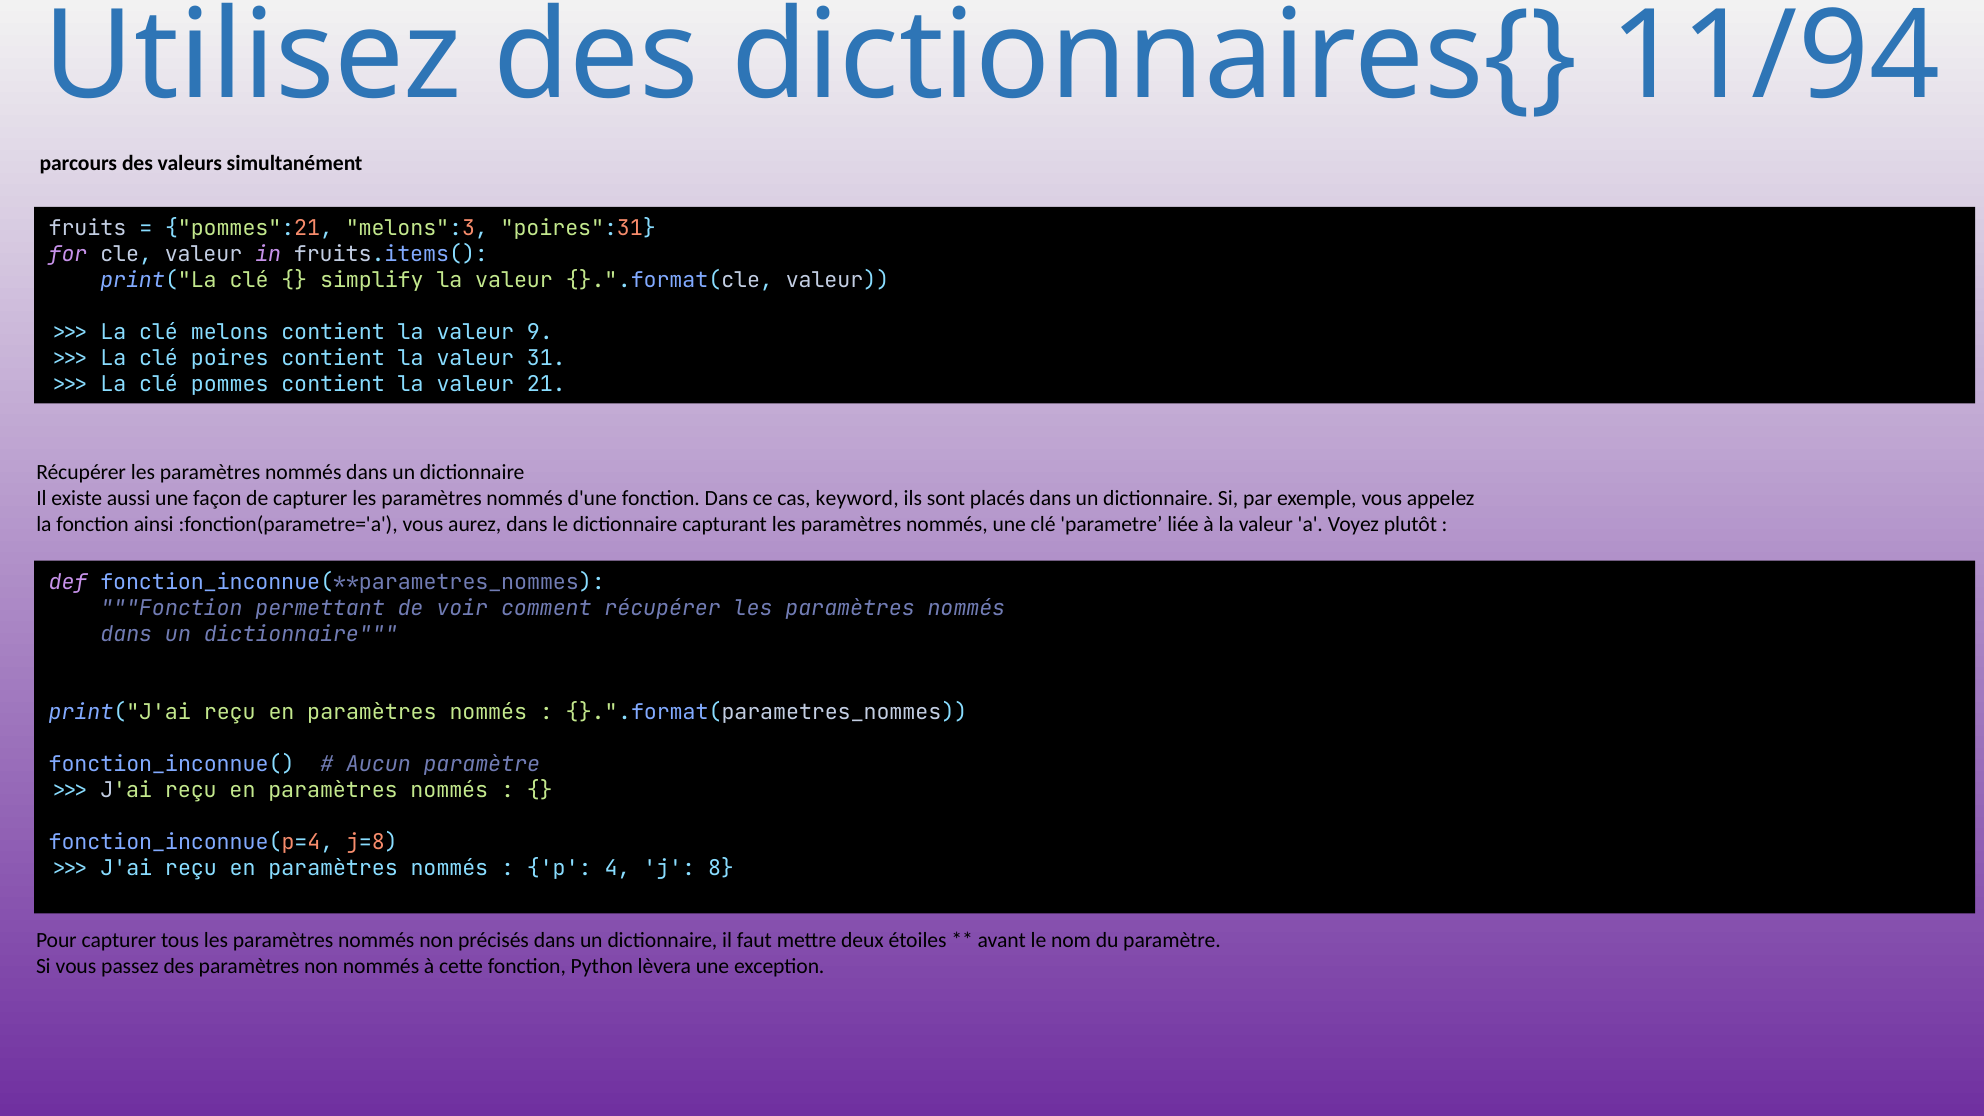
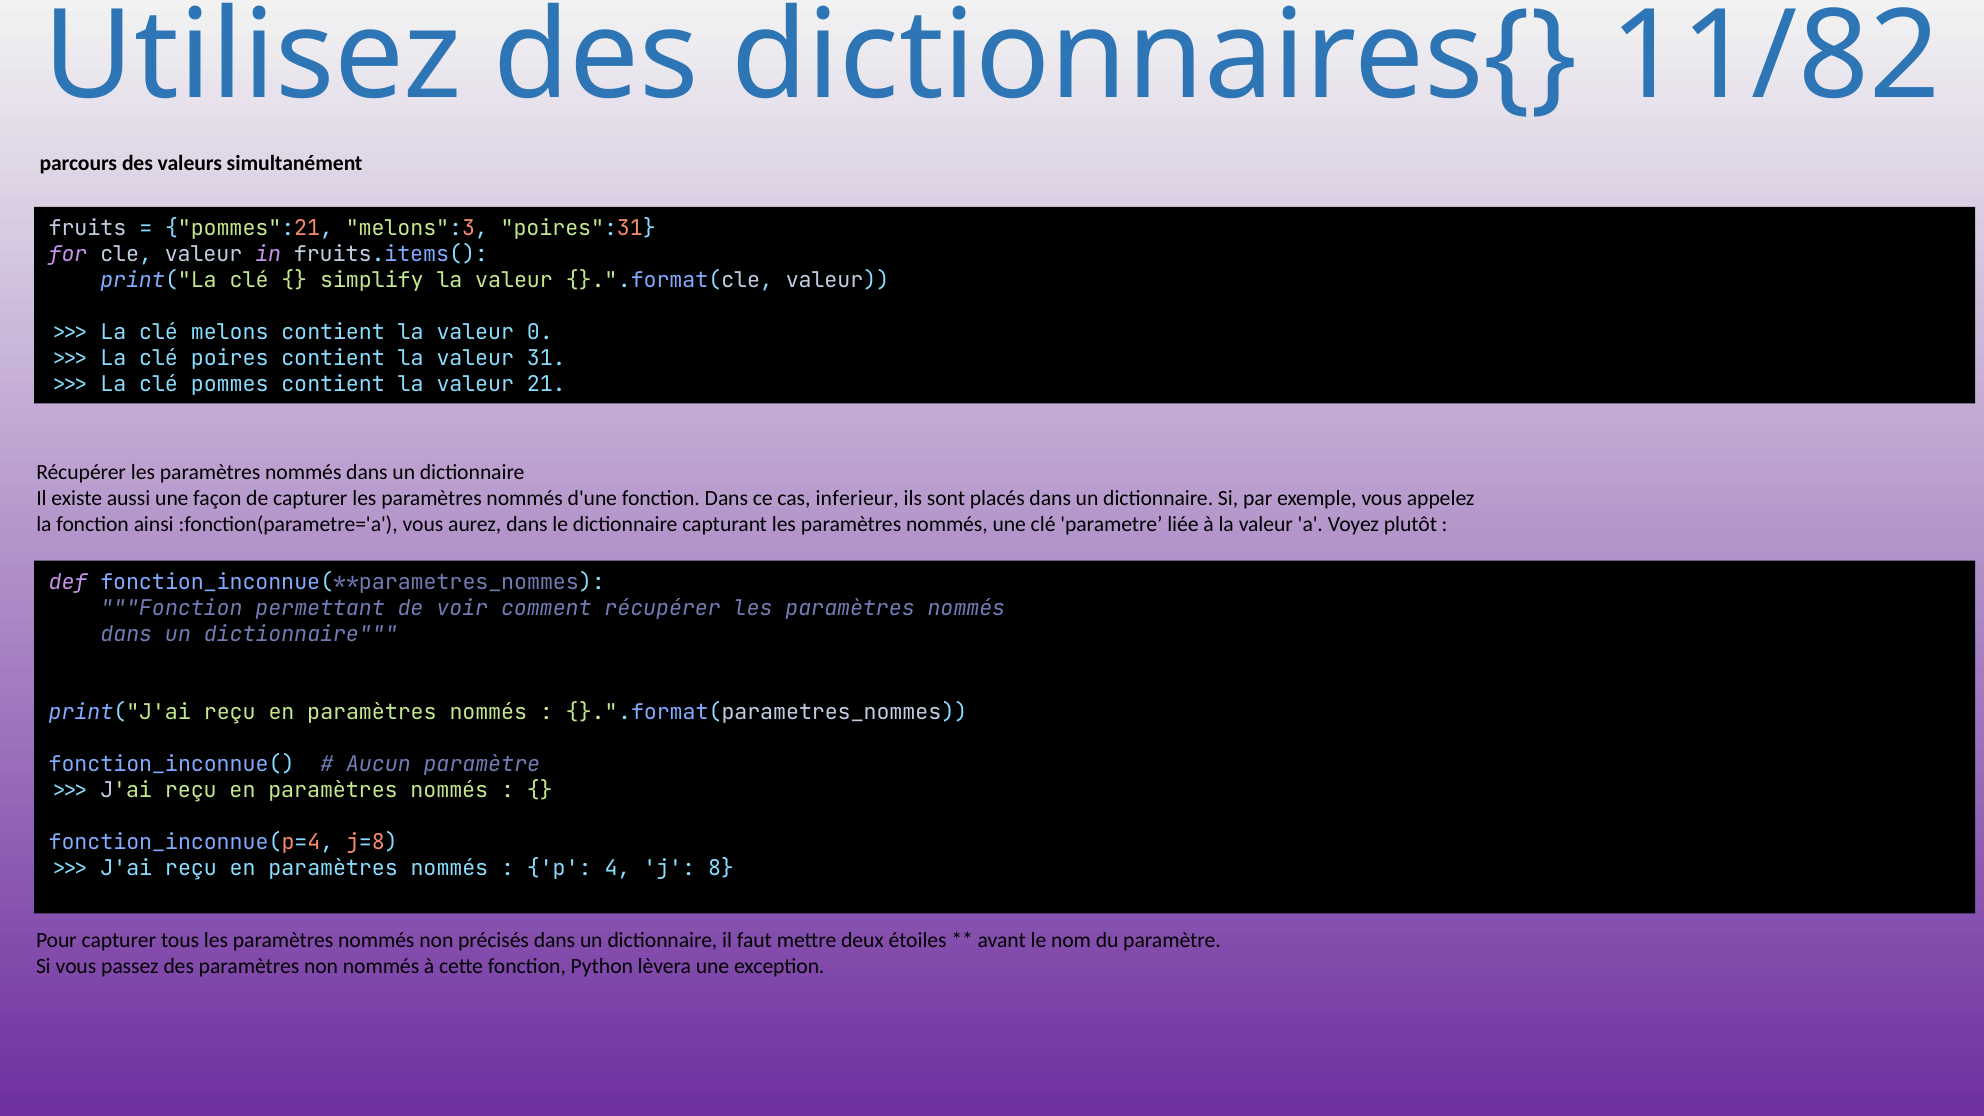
11/94: 11/94 -> 11/82 (1775, 57)
9: 9 -> 0 (540, 333)
keyword: keyword -> inferieur (857, 498)
